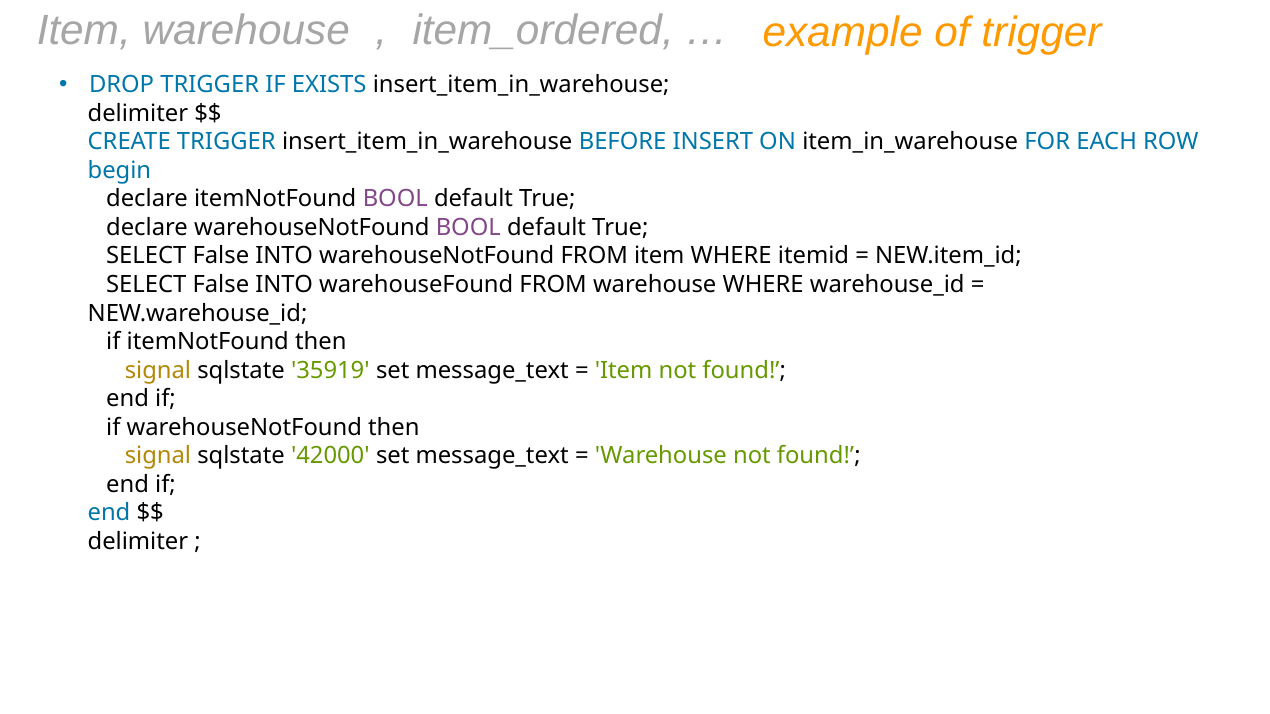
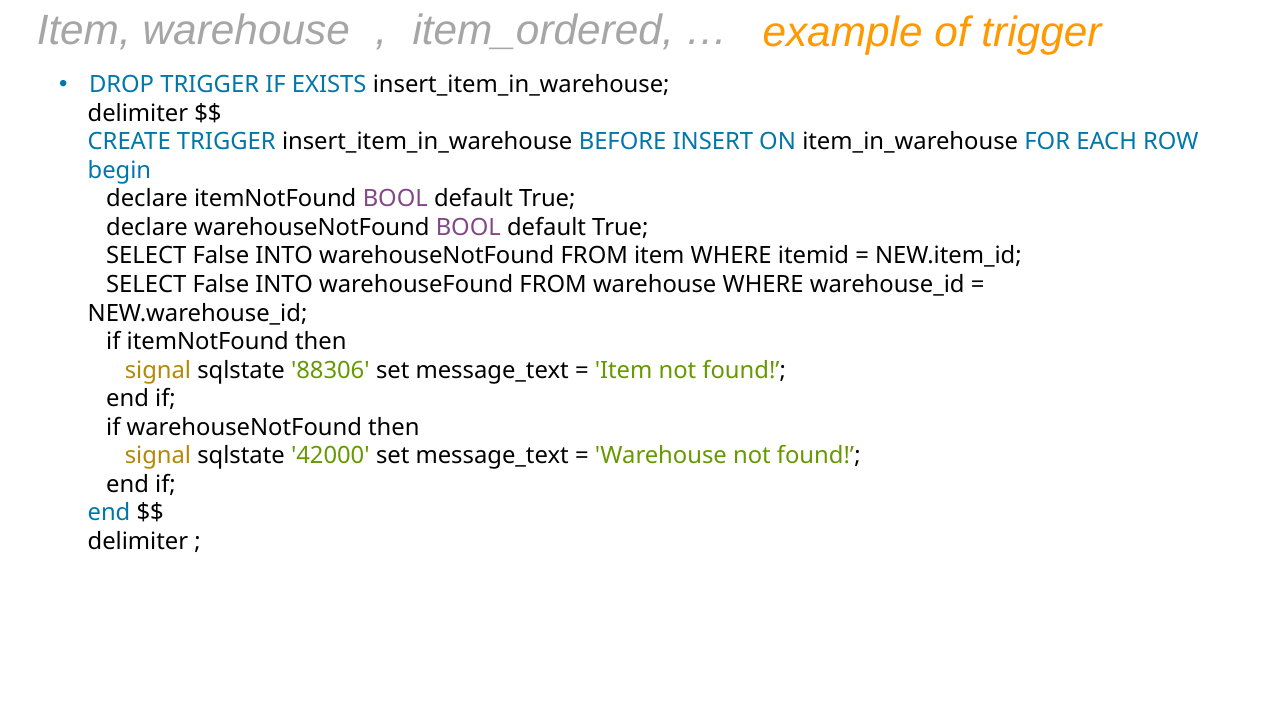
35919: 35919 -> 88306 (330, 371)
